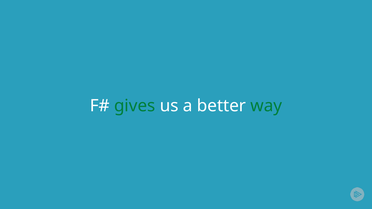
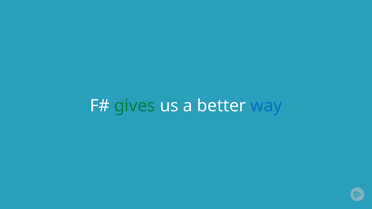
way colour: green -> blue (266, 106)
